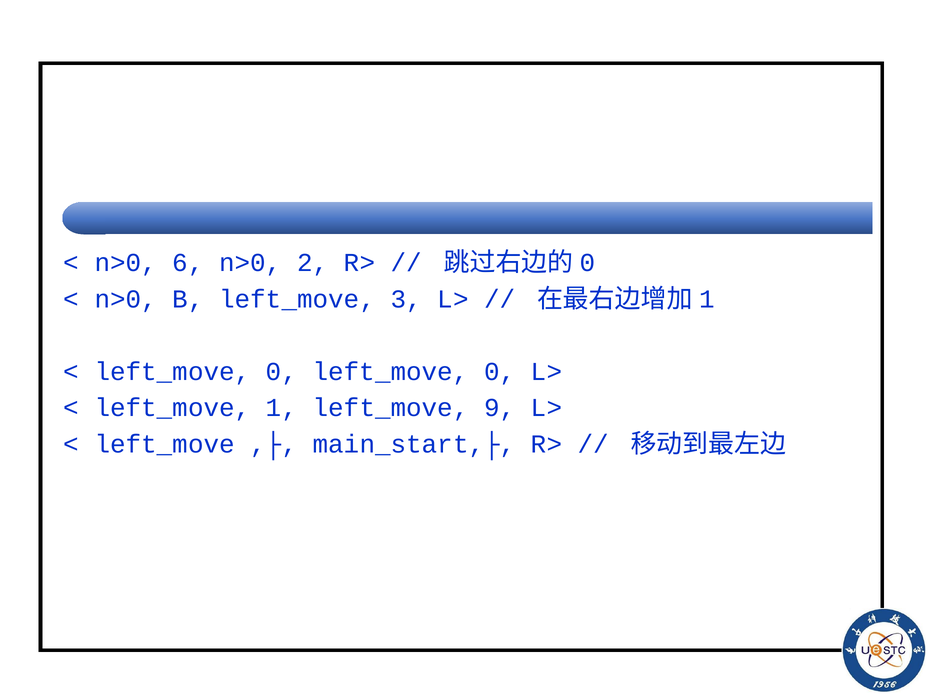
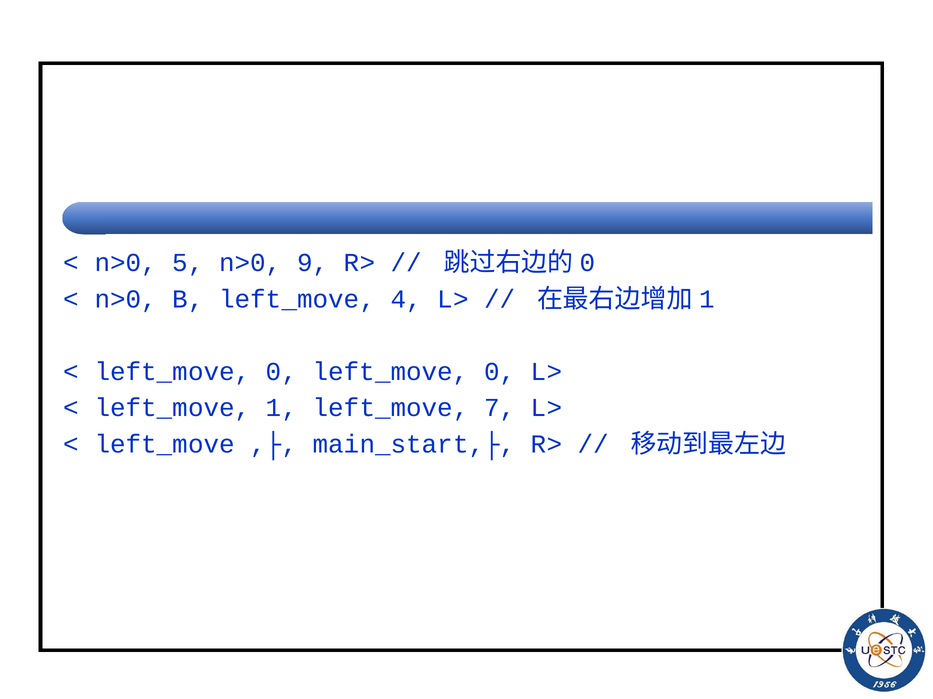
6: 6 -> 5 (188, 263)
2: 2 -> 9 (313, 263)
3: 3 -> 4 (406, 299)
9: 9 -> 7 (500, 408)
